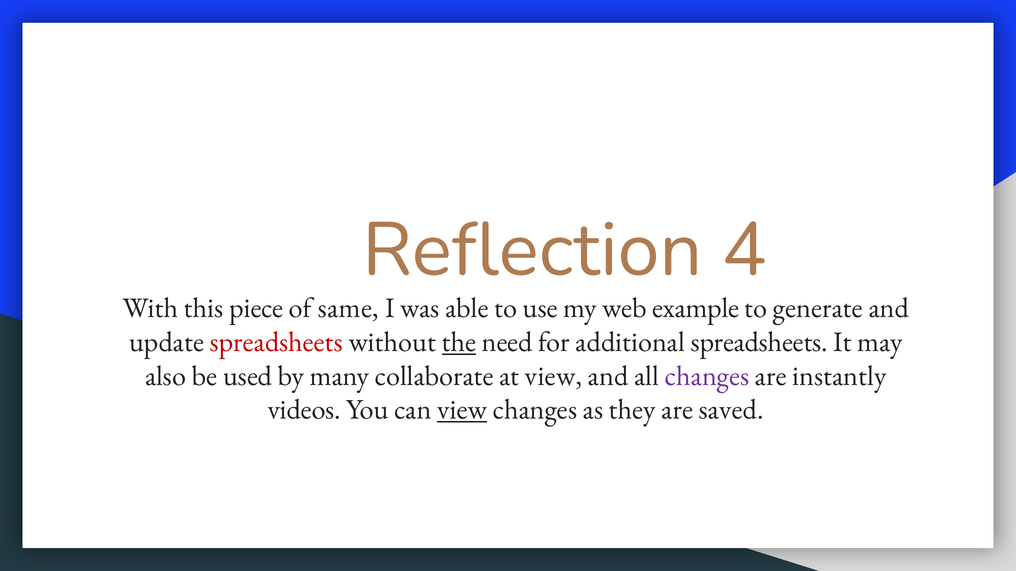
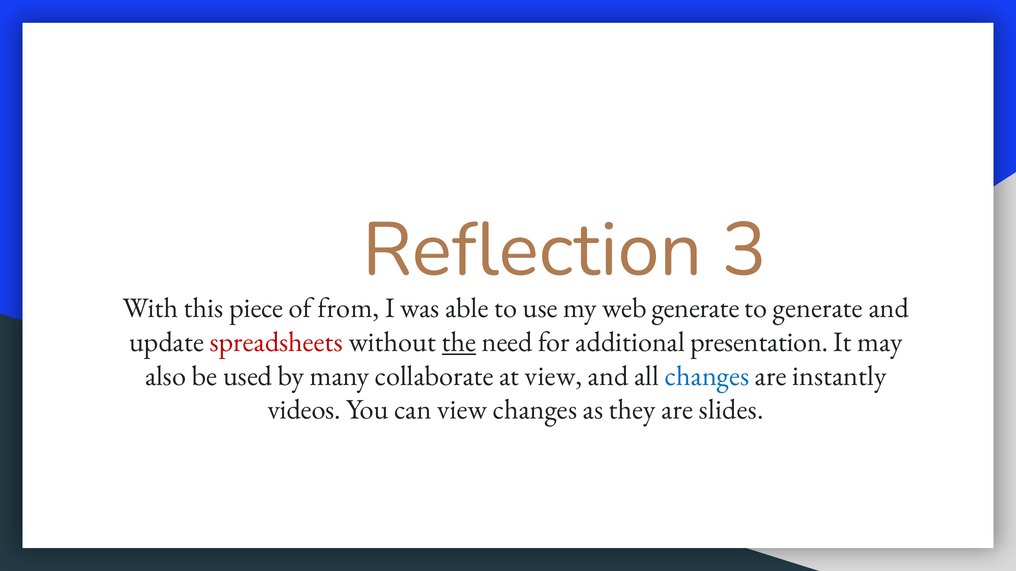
4: 4 -> 3 (744, 250)
same: same -> from (348, 308)
web example: example -> generate (696, 308)
additional spreadsheets: spreadsheets -> presentation (759, 342)
changes colour: purple -> blue (707, 376)
view underline: present -> none (462, 410)
saved: saved -> slides (731, 410)
